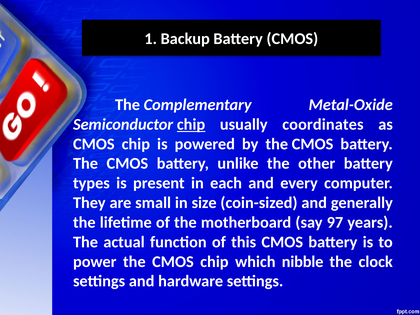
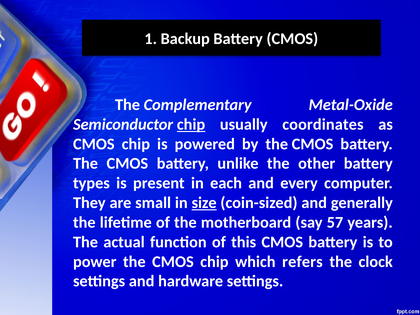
size underline: none -> present (204, 203)
97: 97 -> 57 (335, 222)
nibble: nibble -> refers (302, 262)
